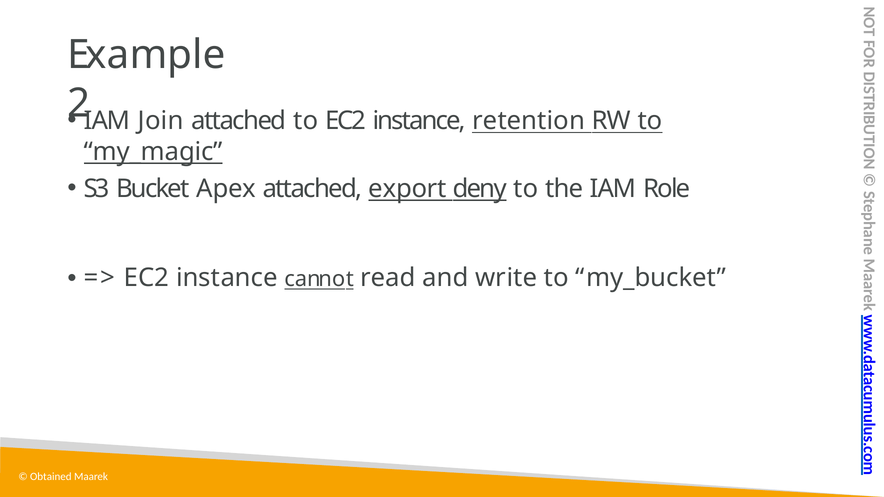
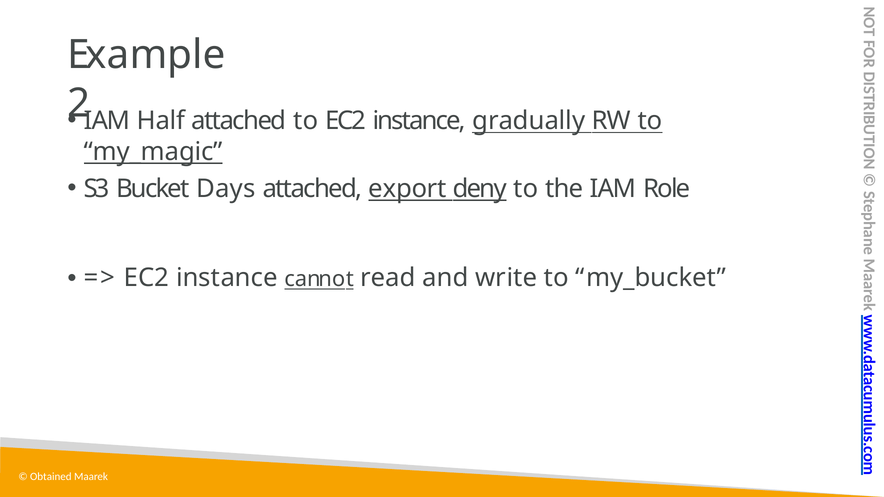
Join: Join -> Half (161, 121)
retention: retention -> gradually (529, 121)
Apex: Apex -> Days (226, 189)
